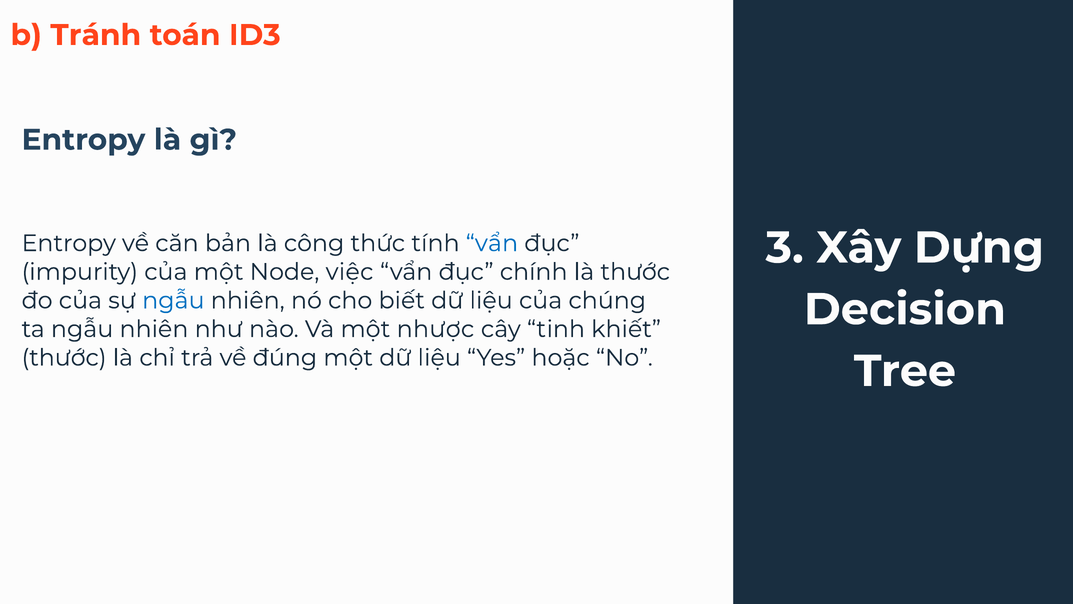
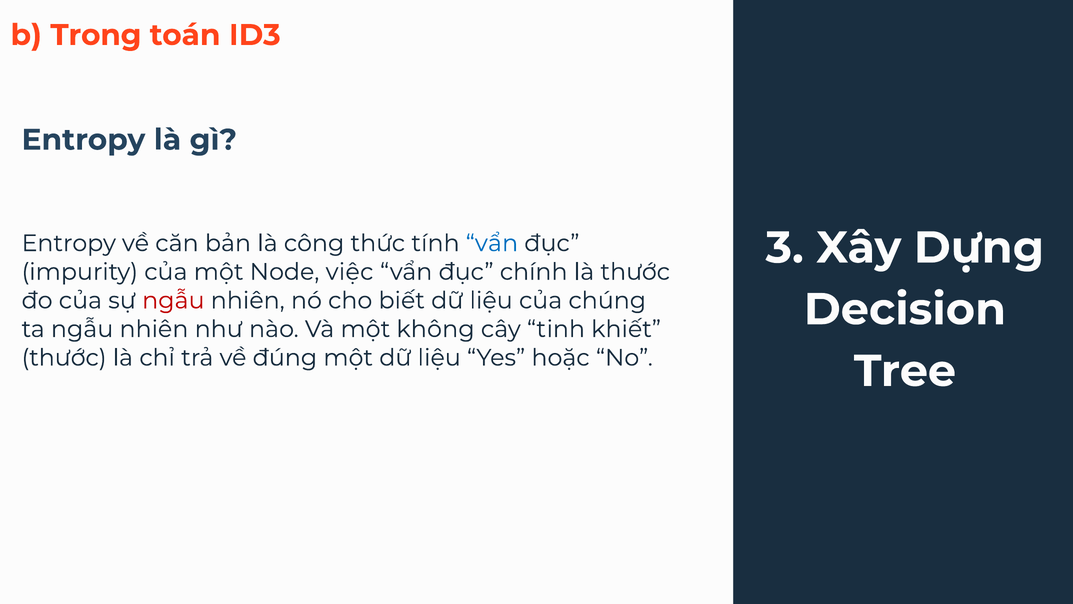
Tránh: Tránh -> Trong (96, 35)
ngẫu colour: blue -> red (173, 300)
nhược: nhược -> không (436, 329)
